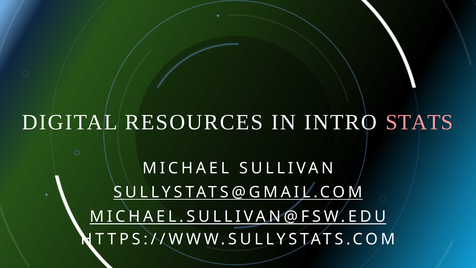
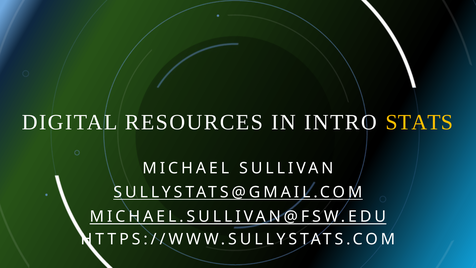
STATS colour: pink -> yellow (419, 122)
